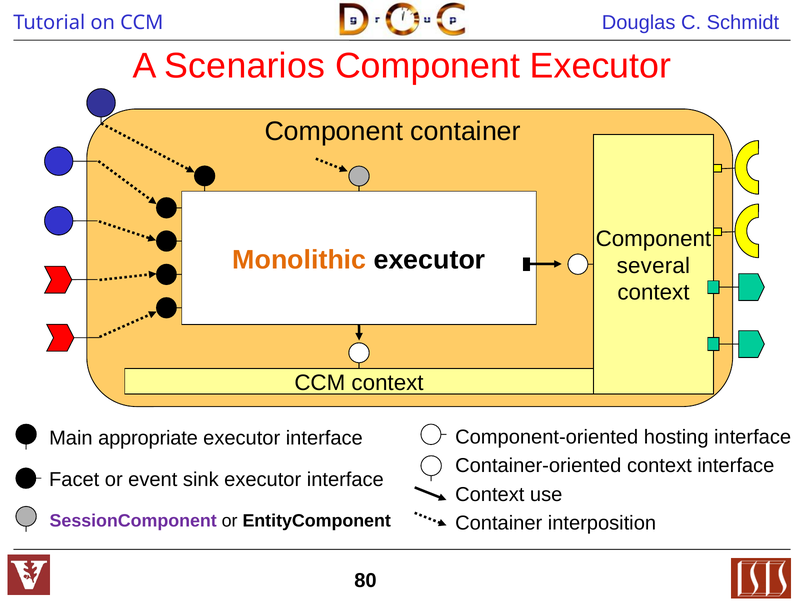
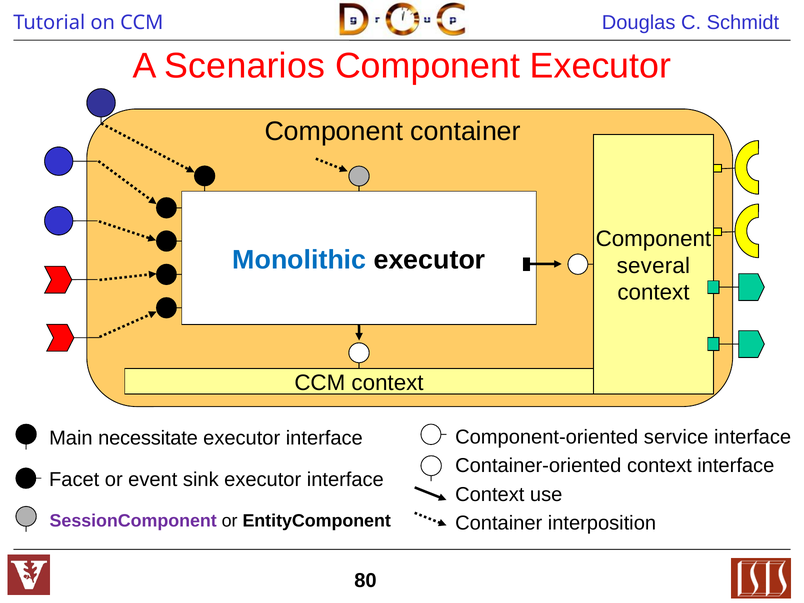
Monolithic colour: orange -> blue (299, 260)
hosting: hosting -> service (676, 437)
appropriate: appropriate -> necessitate (148, 438)
